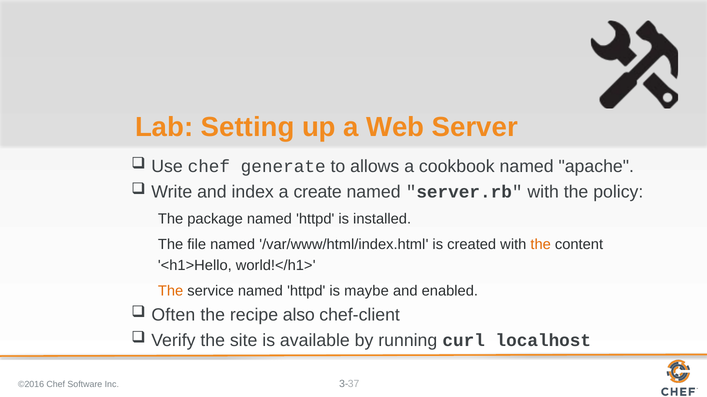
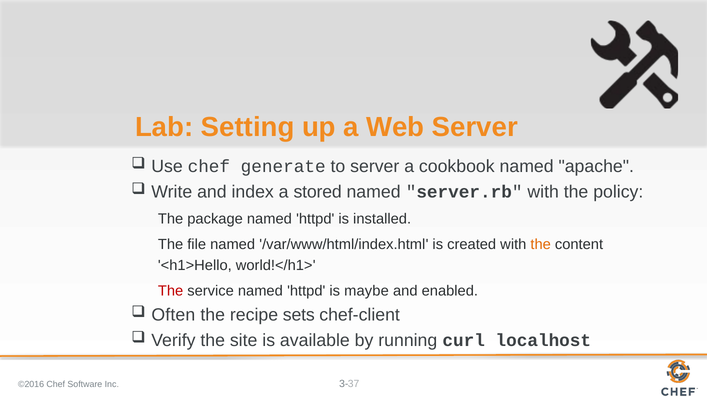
to allows: allows -> server (375, 167)
create: create -> stored (318, 192)
The colour: orange -> red (171, 292)
also: also -> sets (299, 315)
